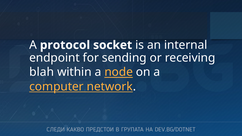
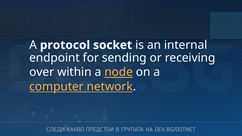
blah: blah -> over (42, 72)
